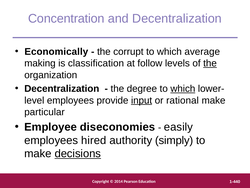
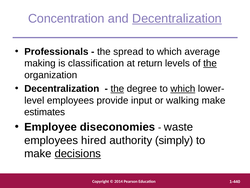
Decentralization underline: none -> present (177, 19)
Economically: Economically -> Professionals (56, 51)
corrupt: corrupt -> spread (128, 51)
follow: follow -> return (150, 63)
the underline: none -> present (117, 88)
input underline: present -> none (142, 100)
rational: rational -> walking (183, 100)
particular: particular -> estimates (45, 112)
easily: easily -> waste (179, 127)
